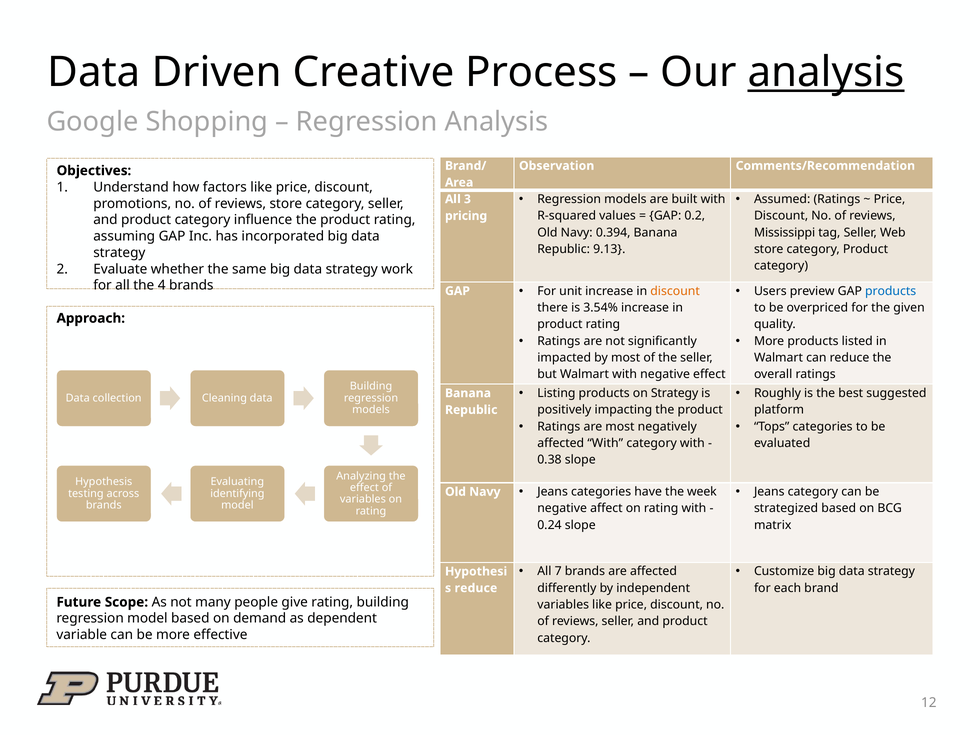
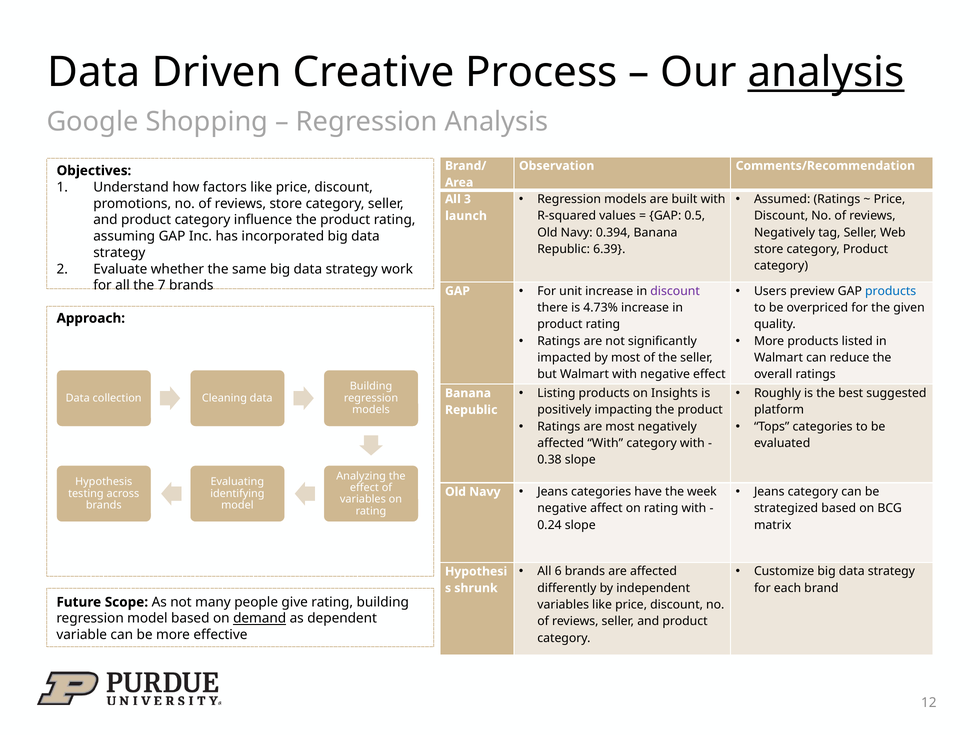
0.2: 0.2 -> 0.5 (695, 216)
pricing: pricing -> launch (466, 216)
Mississippi: Mississippi -> Negatively (785, 233)
9.13: 9.13 -> 6.39 (609, 249)
4: 4 -> 7 (162, 285)
discount colour: orange -> purple (675, 291)
3.54%: 3.54% -> 4.73% (601, 308)
on Strategy: Strategy -> Insights (674, 393)
7: 7 -> 6 (558, 571)
reduce: reduce -> shrunk (476, 588)
demand underline: none -> present (260, 618)
